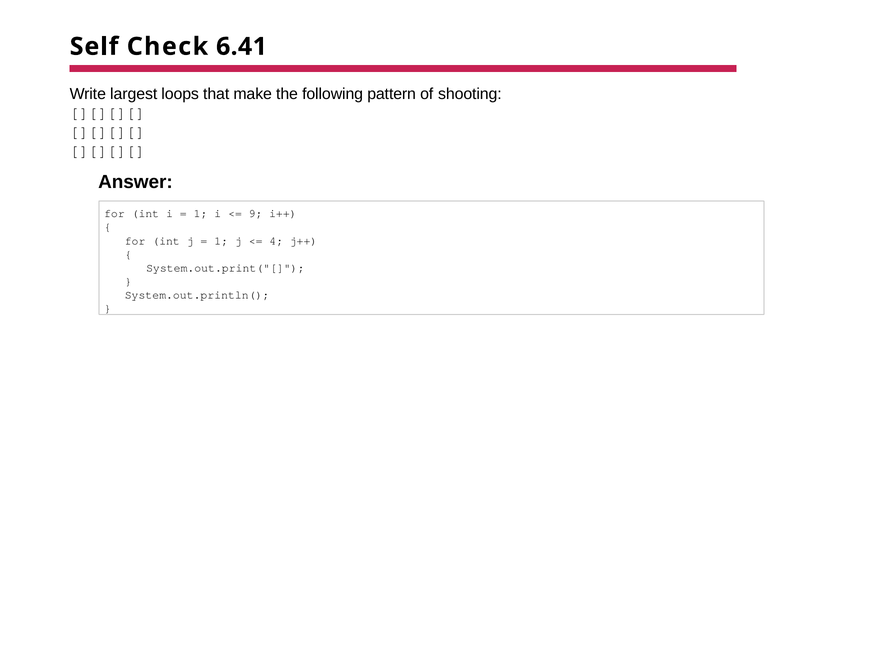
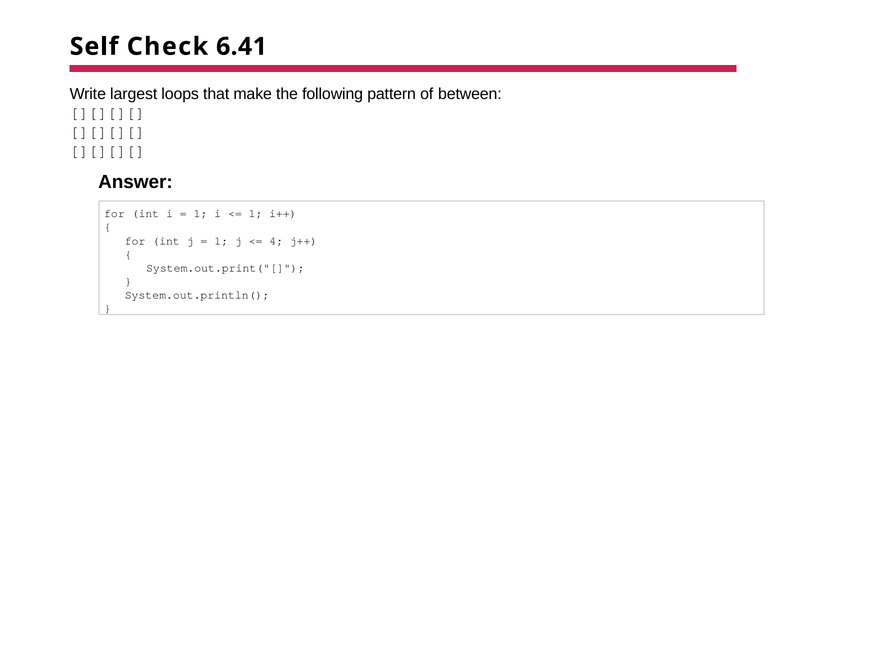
shooting: shooting -> between (470, 94)
9: 9 -> 1 (256, 213)
